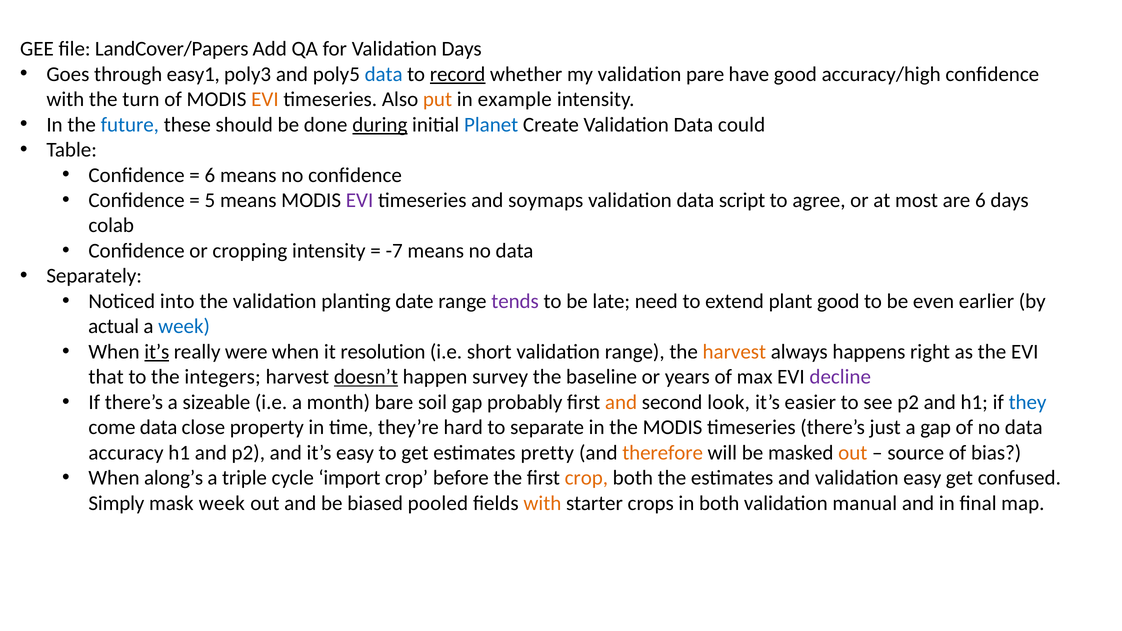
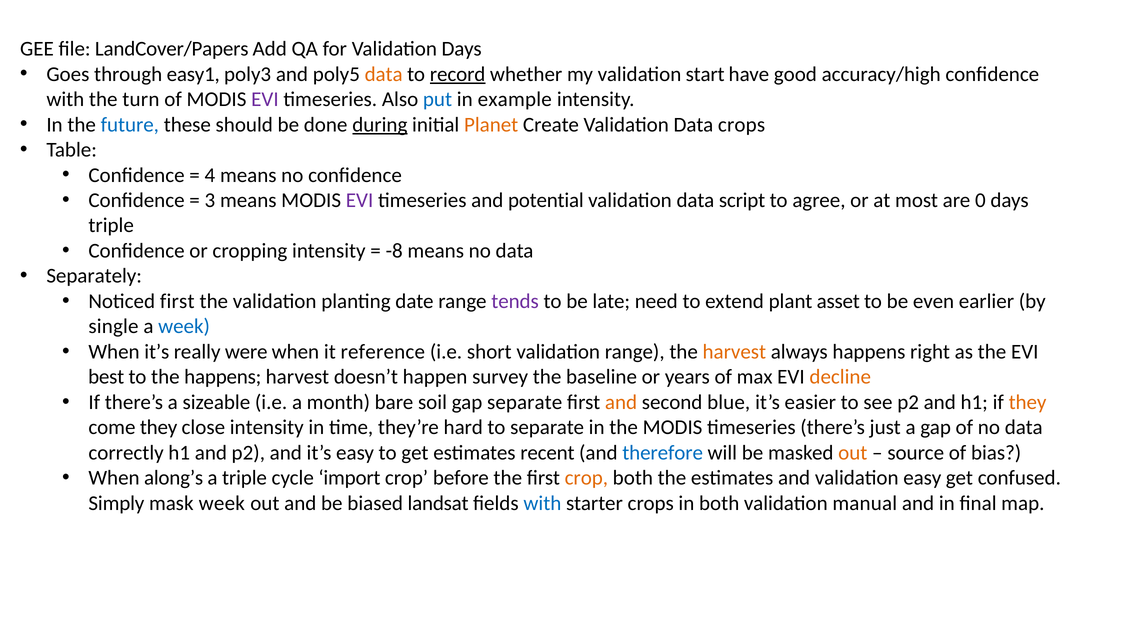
data colour: blue -> orange (384, 74)
pare: pare -> start (705, 74)
EVI colour: orange -> purple (265, 99)
put colour: orange -> blue (438, 99)
Planet colour: blue -> orange (491, 125)
Data could: could -> crops (742, 125)
6: 6 -> 4 (210, 175)
5: 5 -> 3 (210, 200)
soymaps: soymaps -> potential (546, 200)
are 6: 6 -> 0 (980, 200)
colab: colab -> triple (111, 226)
-7: -7 -> -8 (394, 251)
Noticed into: into -> first (177, 301)
plant good: good -> asset (838, 301)
actual: actual -> single (113, 327)
it’s underline: present -> none (157, 352)
resolution: resolution -> reference (383, 352)
that: that -> best (106, 377)
the integers: integers -> happens (223, 377)
doesn’t underline: present -> none (366, 377)
decline colour: purple -> orange (840, 377)
gap probably: probably -> separate (525, 402)
look: look -> blue (729, 402)
they colour: blue -> orange (1028, 402)
come data: data -> they (159, 428)
close property: property -> intensity (267, 428)
accuracy: accuracy -> correctly (126, 453)
pretty: pretty -> recent (547, 453)
therefore colour: orange -> blue (663, 453)
pooled: pooled -> landsat (438, 503)
with colour: orange -> blue (542, 503)
